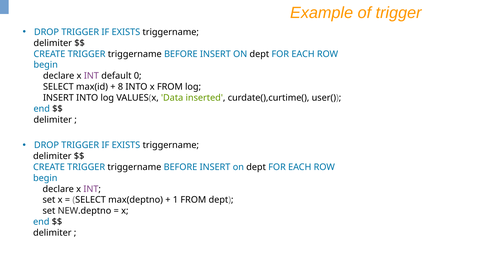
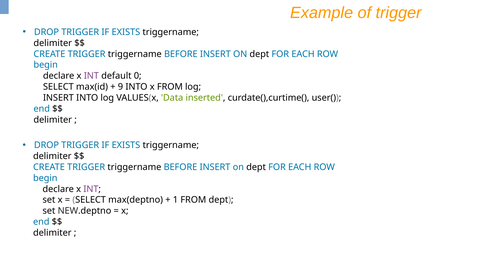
8: 8 -> 9 (120, 87)
